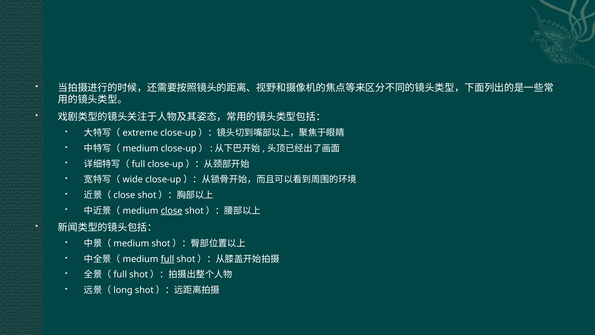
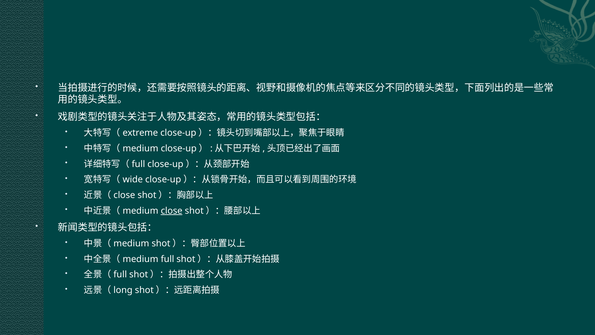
full underline: present -> none (167, 259)
